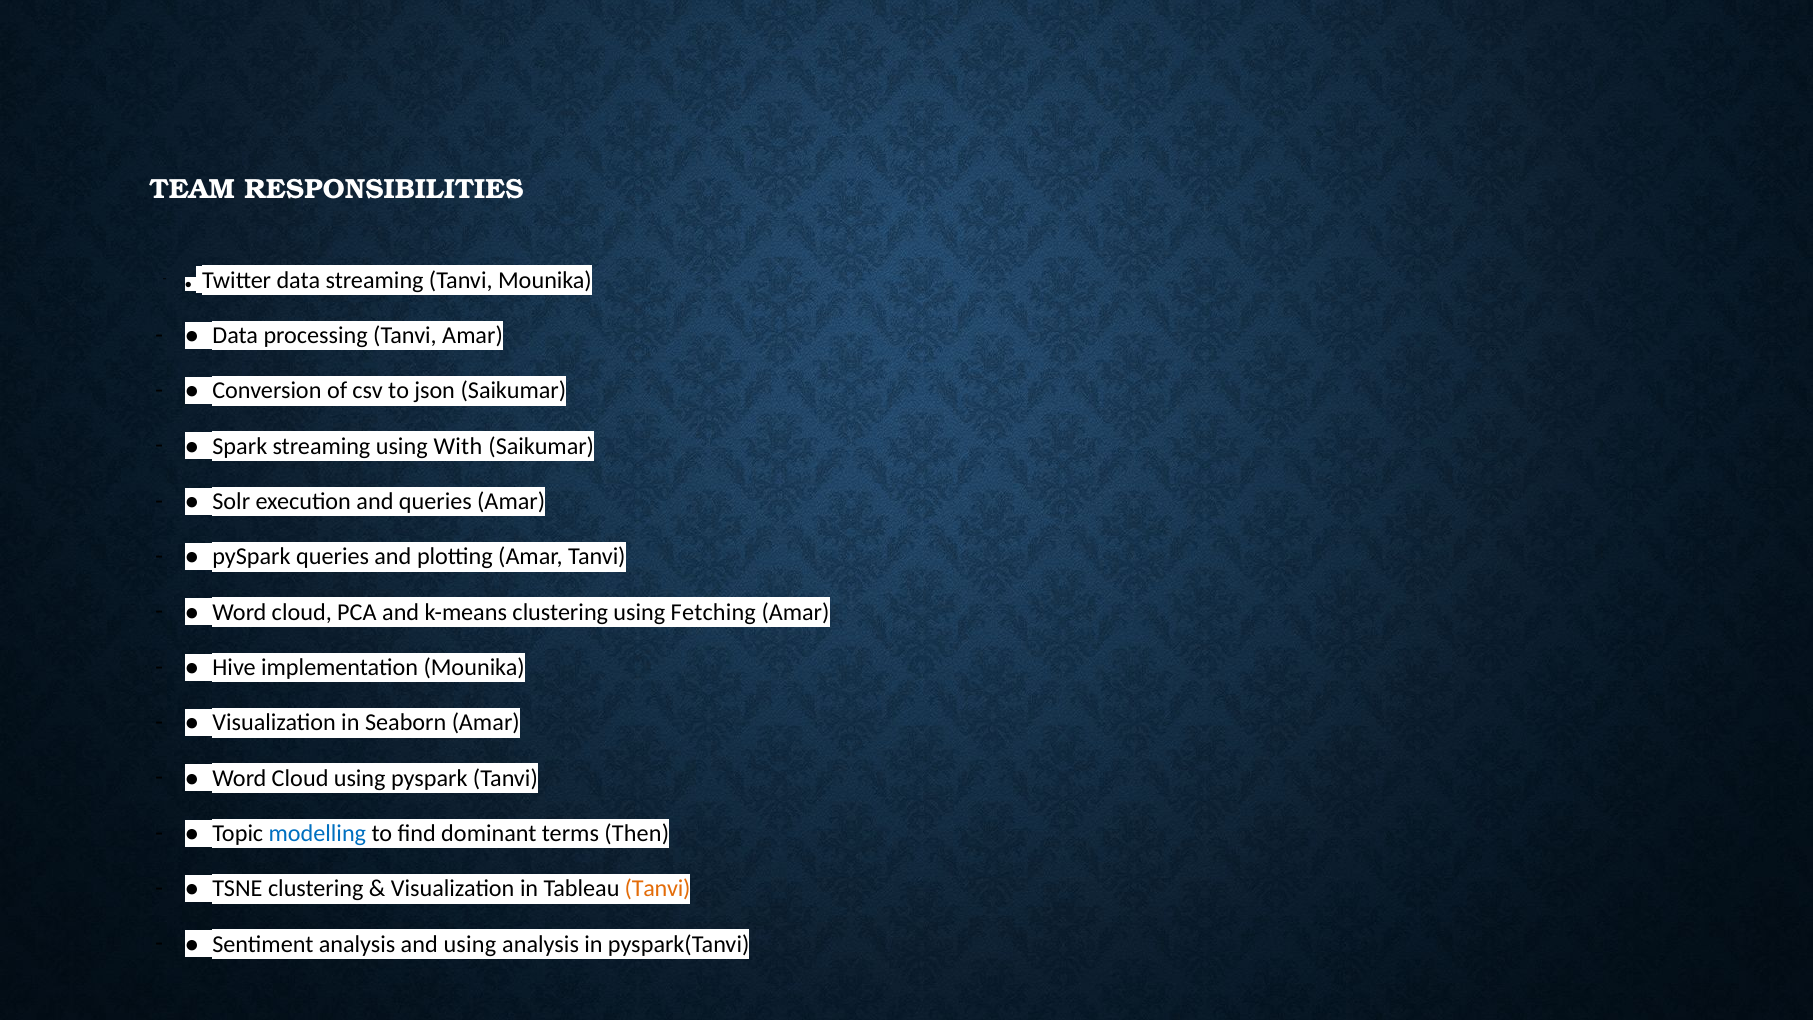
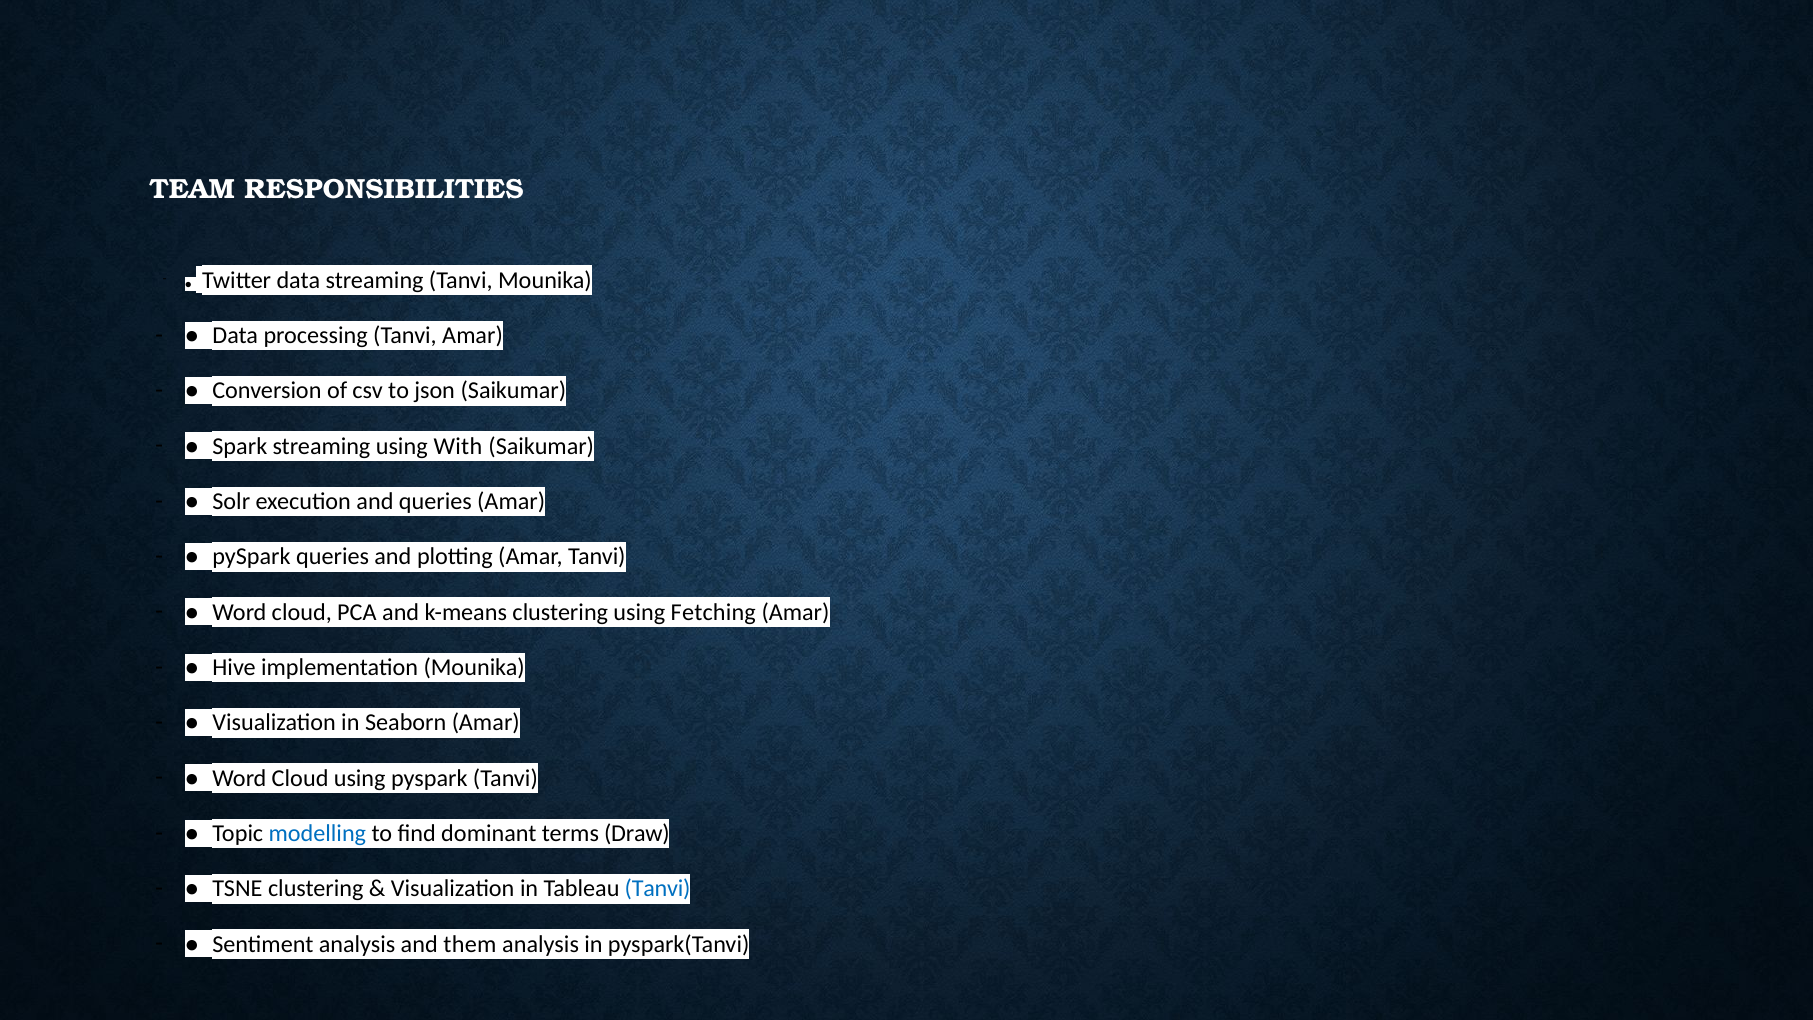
Then: Then -> Draw (637, 833)
Tanvi colour: orange -> blue (658, 889)
and using: using -> them (470, 944)
